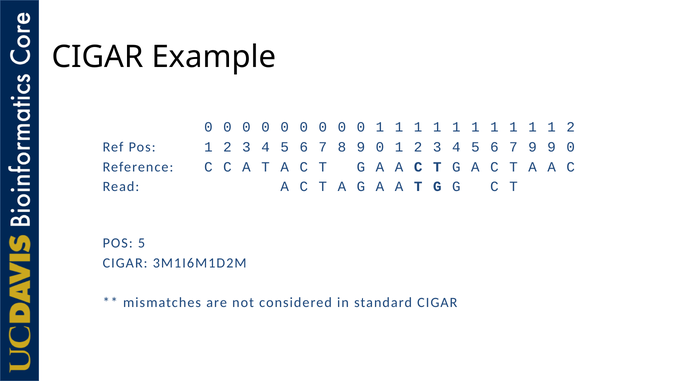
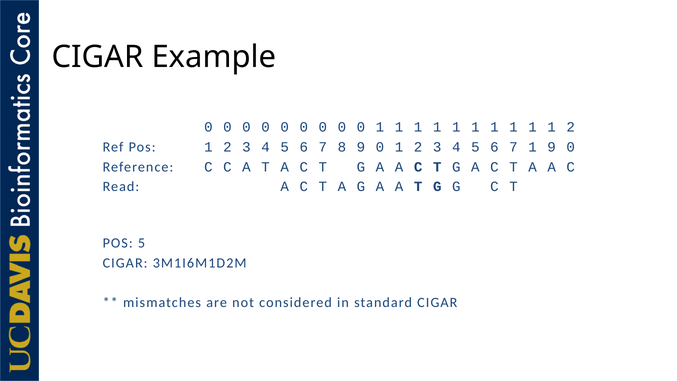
7 9: 9 -> 1 (533, 147)
